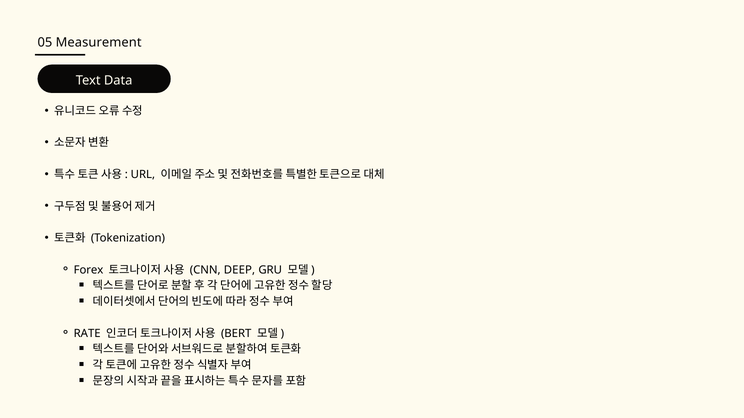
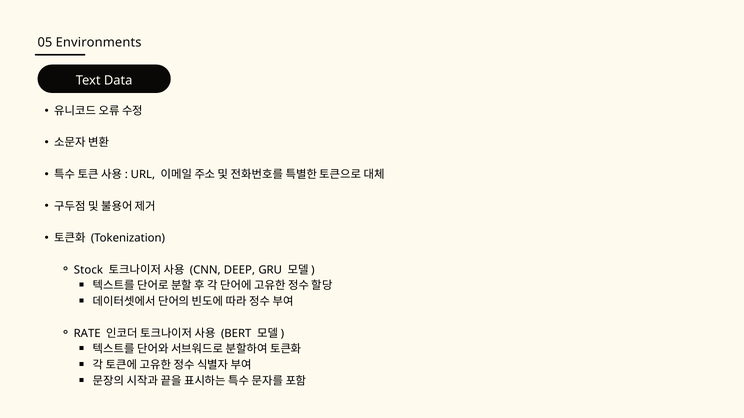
Measurement: Measurement -> Environments (99, 42)
Forex: Forex -> Stock (88, 270)
